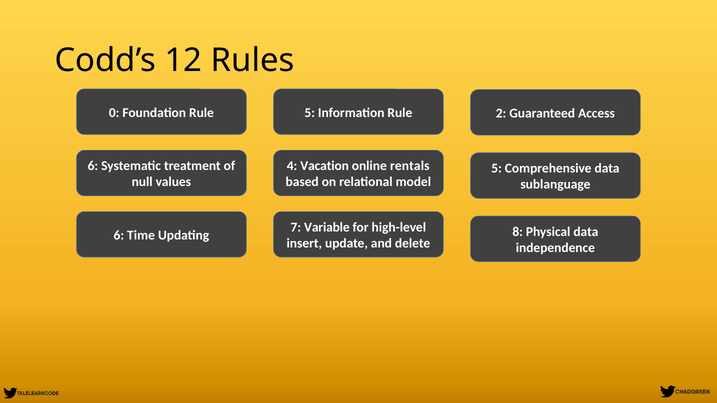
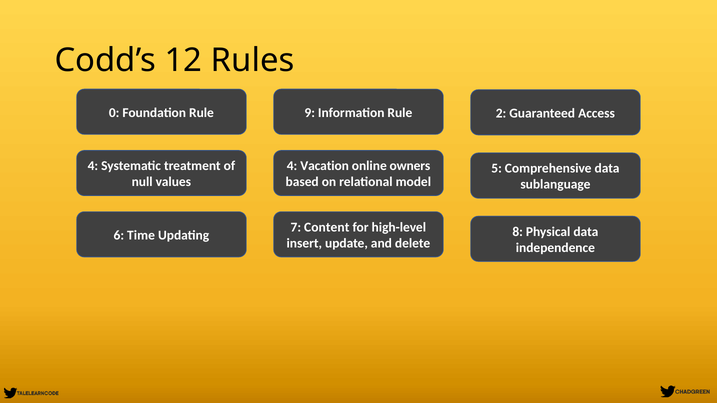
Rule 5: 5 -> 9 (310, 113)
6: 6 -> 4 (93, 166)
rentals: rentals -> owners (410, 166)
Variable: Variable -> Content (327, 227)
